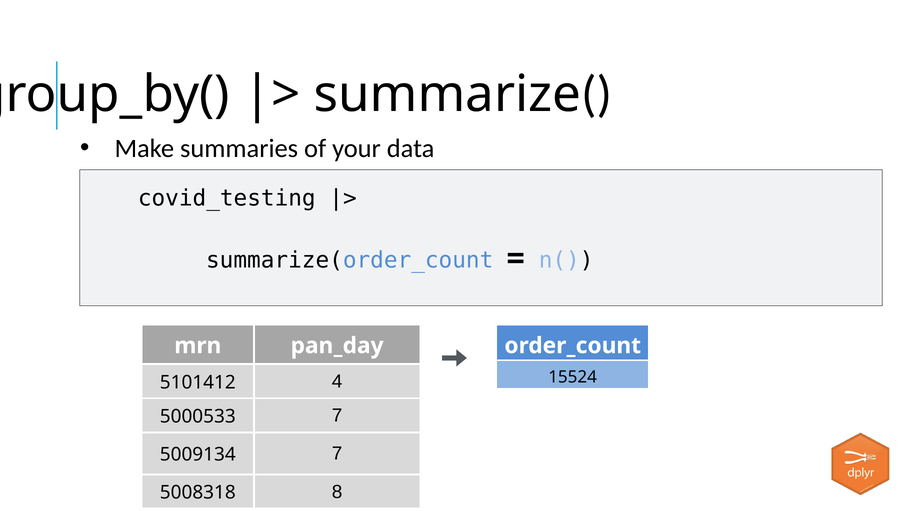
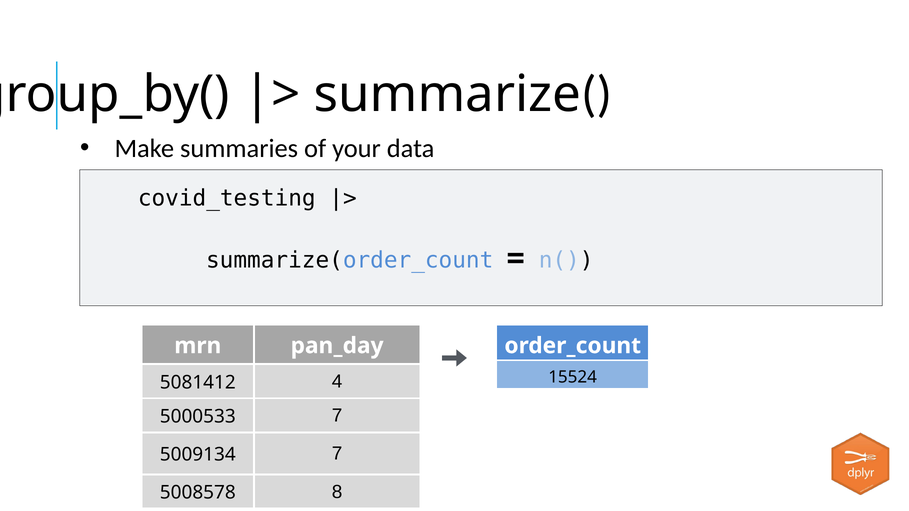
5101412: 5101412 -> 5081412 (198, 383)
5008318: 5008318 -> 5008578 (198, 493)
